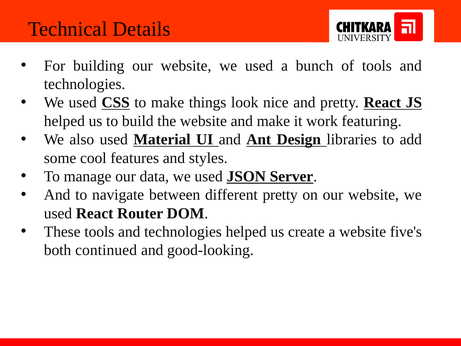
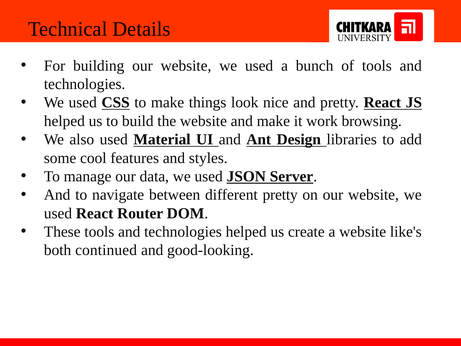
featuring: featuring -> browsing (372, 121)
five's: five's -> like's (406, 232)
